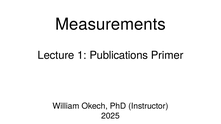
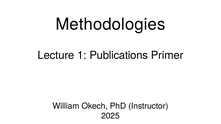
Measurements: Measurements -> Methodologies (110, 24)
